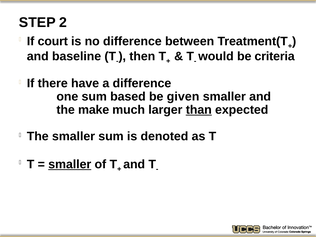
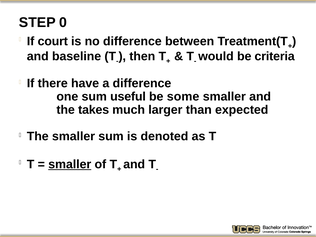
2: 2 -> 0 (63, 23)
based: based -> useful (128, 97)
given: given -> some (183, 97)
make: make -> takes (94, 110)
than underline: present -> none (199, 110)
